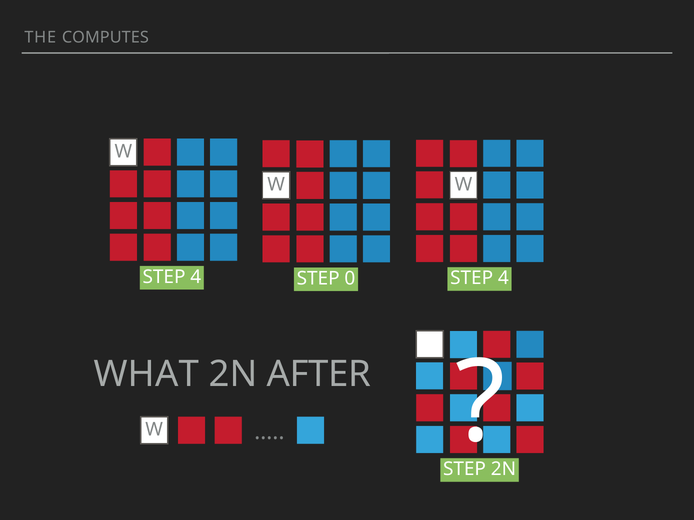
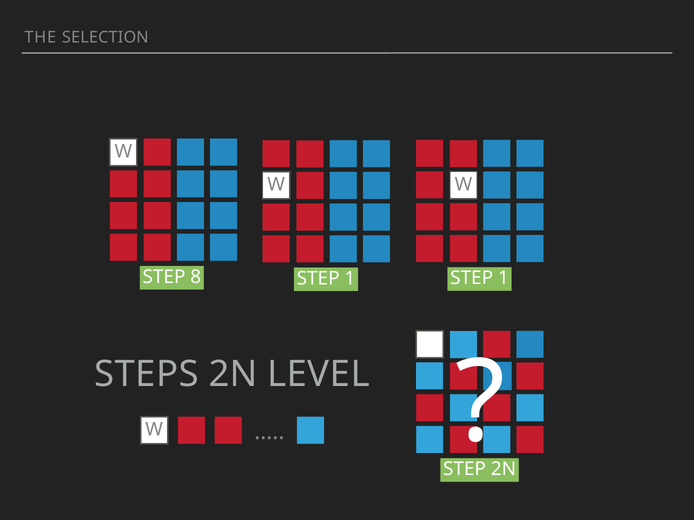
COMPUTES: COMPUTES -> SELECTION (105, 38)
4: 4 -> 8 (196, 277)
4: 4 -> 1 (503, 278)
0: 0 -> 1 (350, 279)
WHAT: WHAT -> STEPS (146, 375)
AFTER: AFTER -> LEVEL (318, 375)
